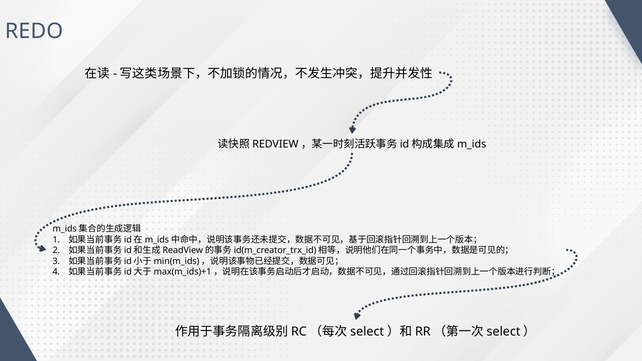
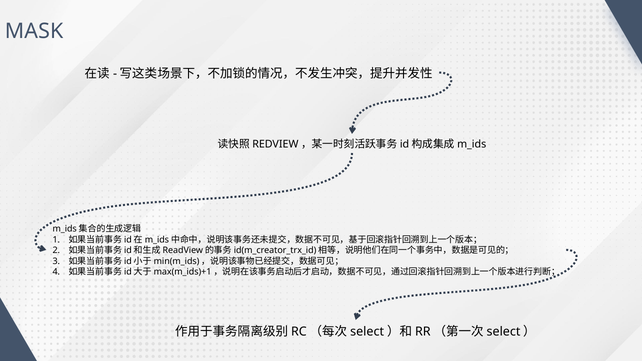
REDO: REDO -> MASK (34, 31)
